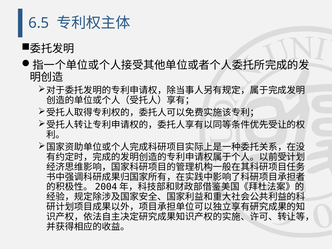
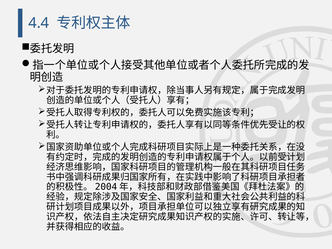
6.5: 6.5 -> 4.4 (39, 23)
